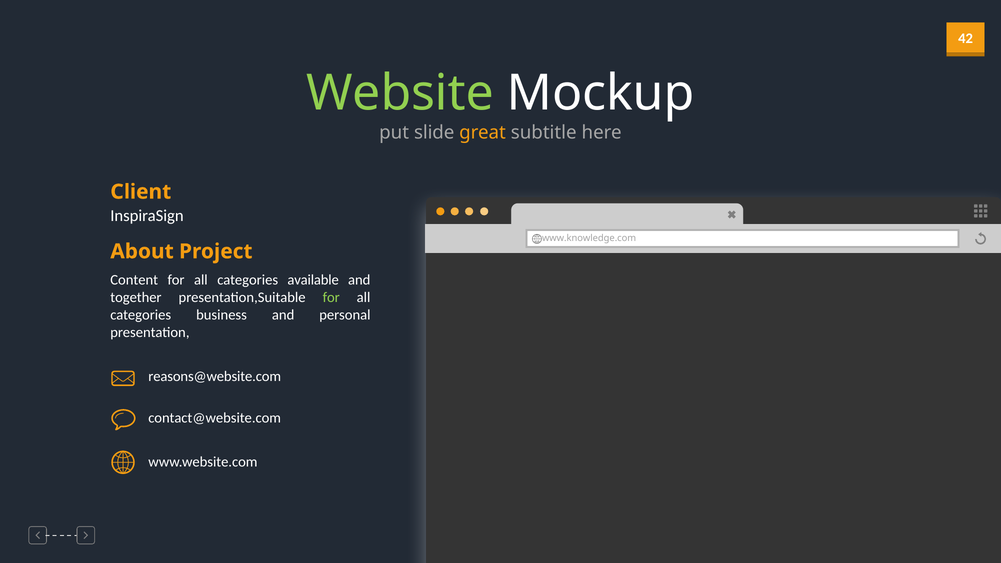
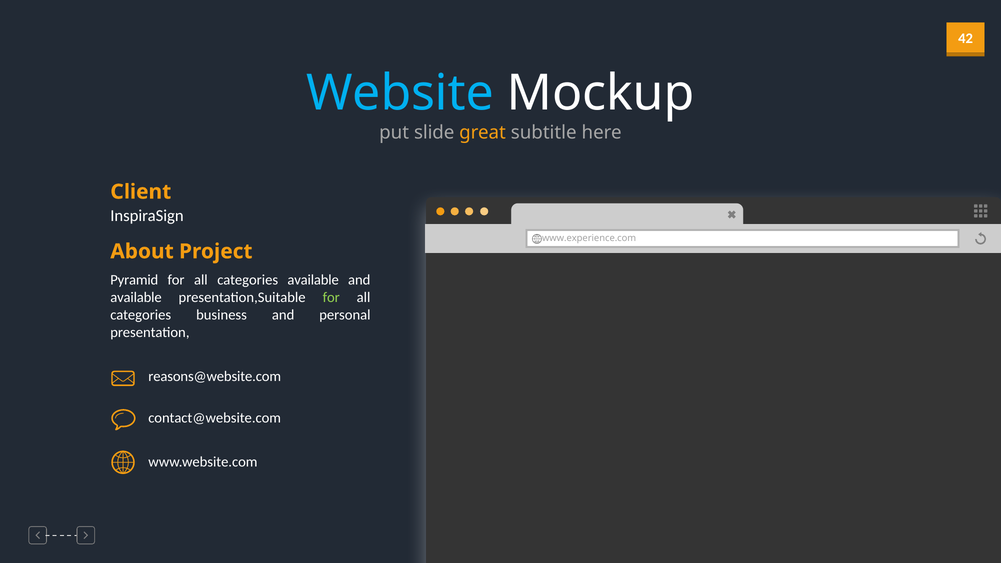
Website colour: light green -> light blue (400, 93)
www.knowledge.com: www.knowledge.com -> www.experience.com (589, 238)
Content: Content -> Pyramid (134, 280)
together: together -> available (136, 298)
